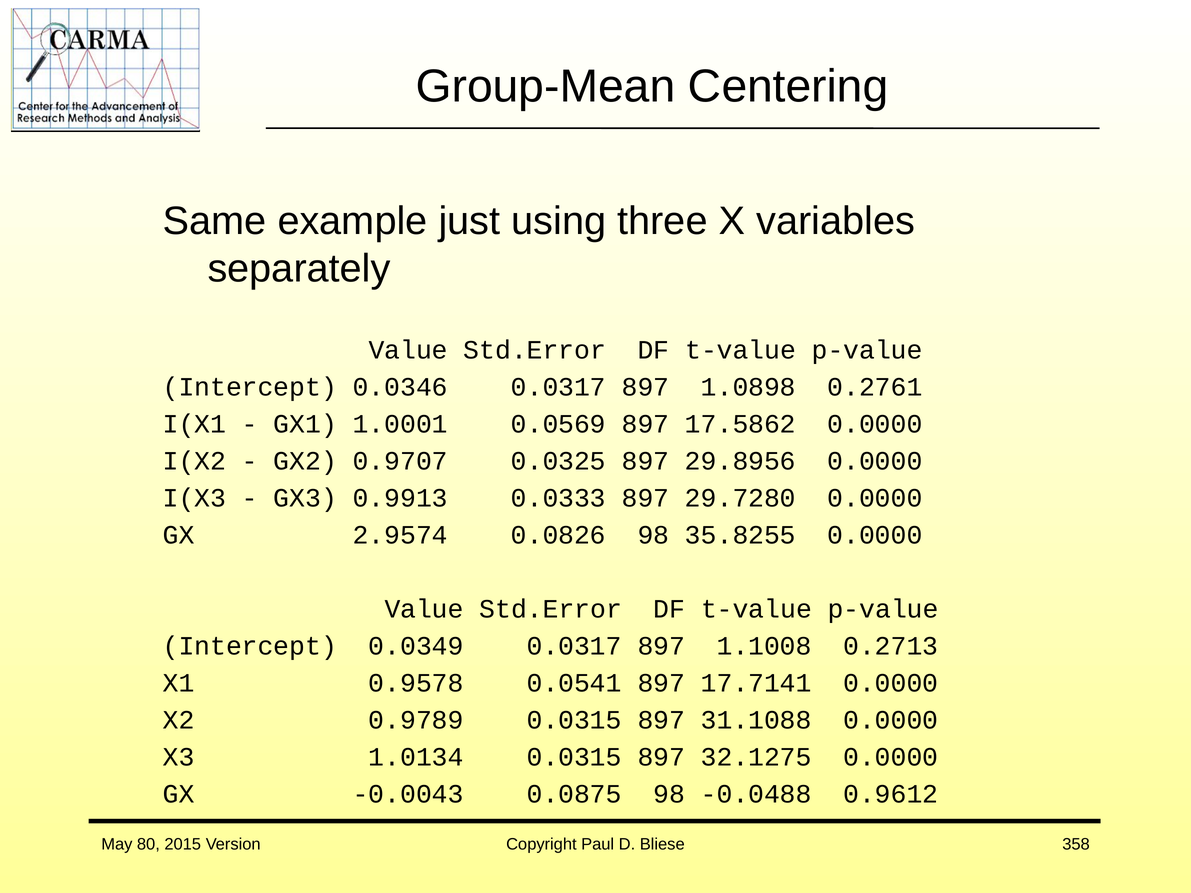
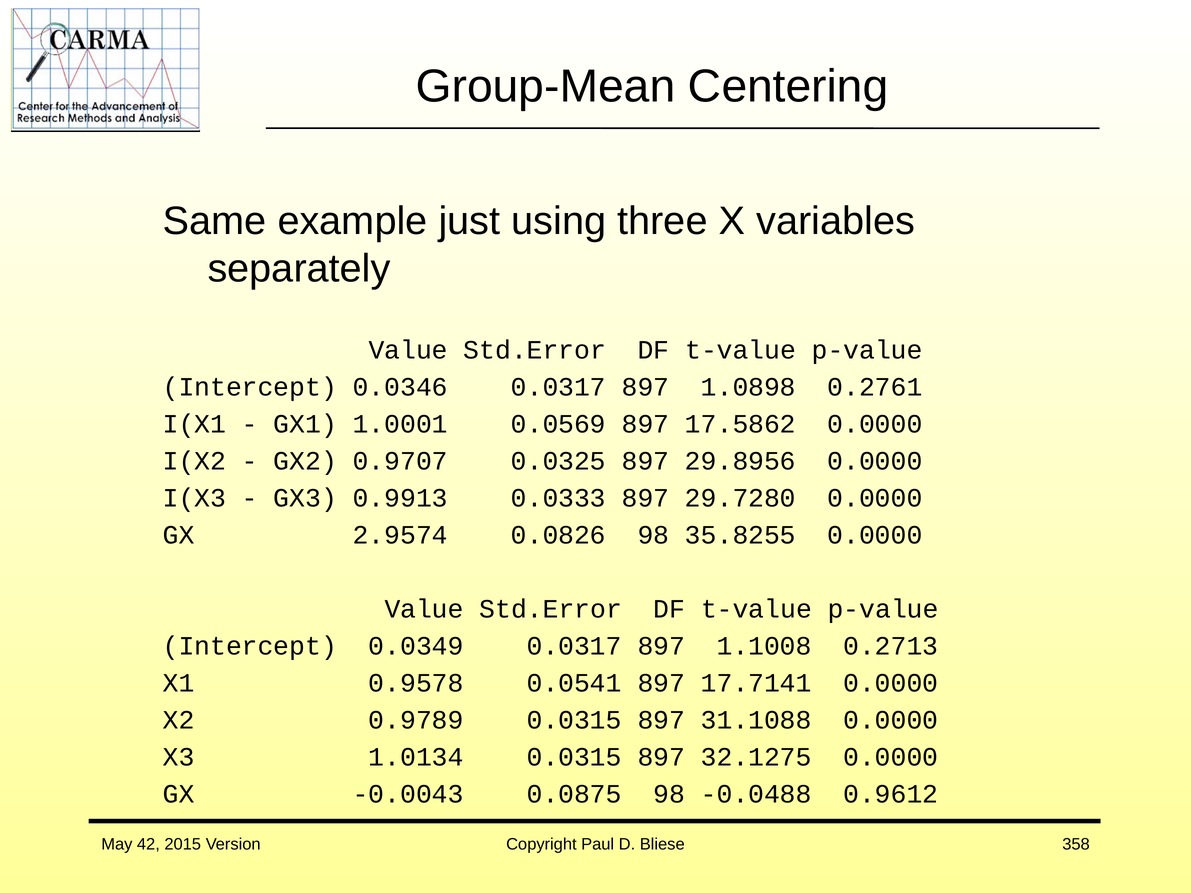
80: 80 -> 42 (148, 845)
